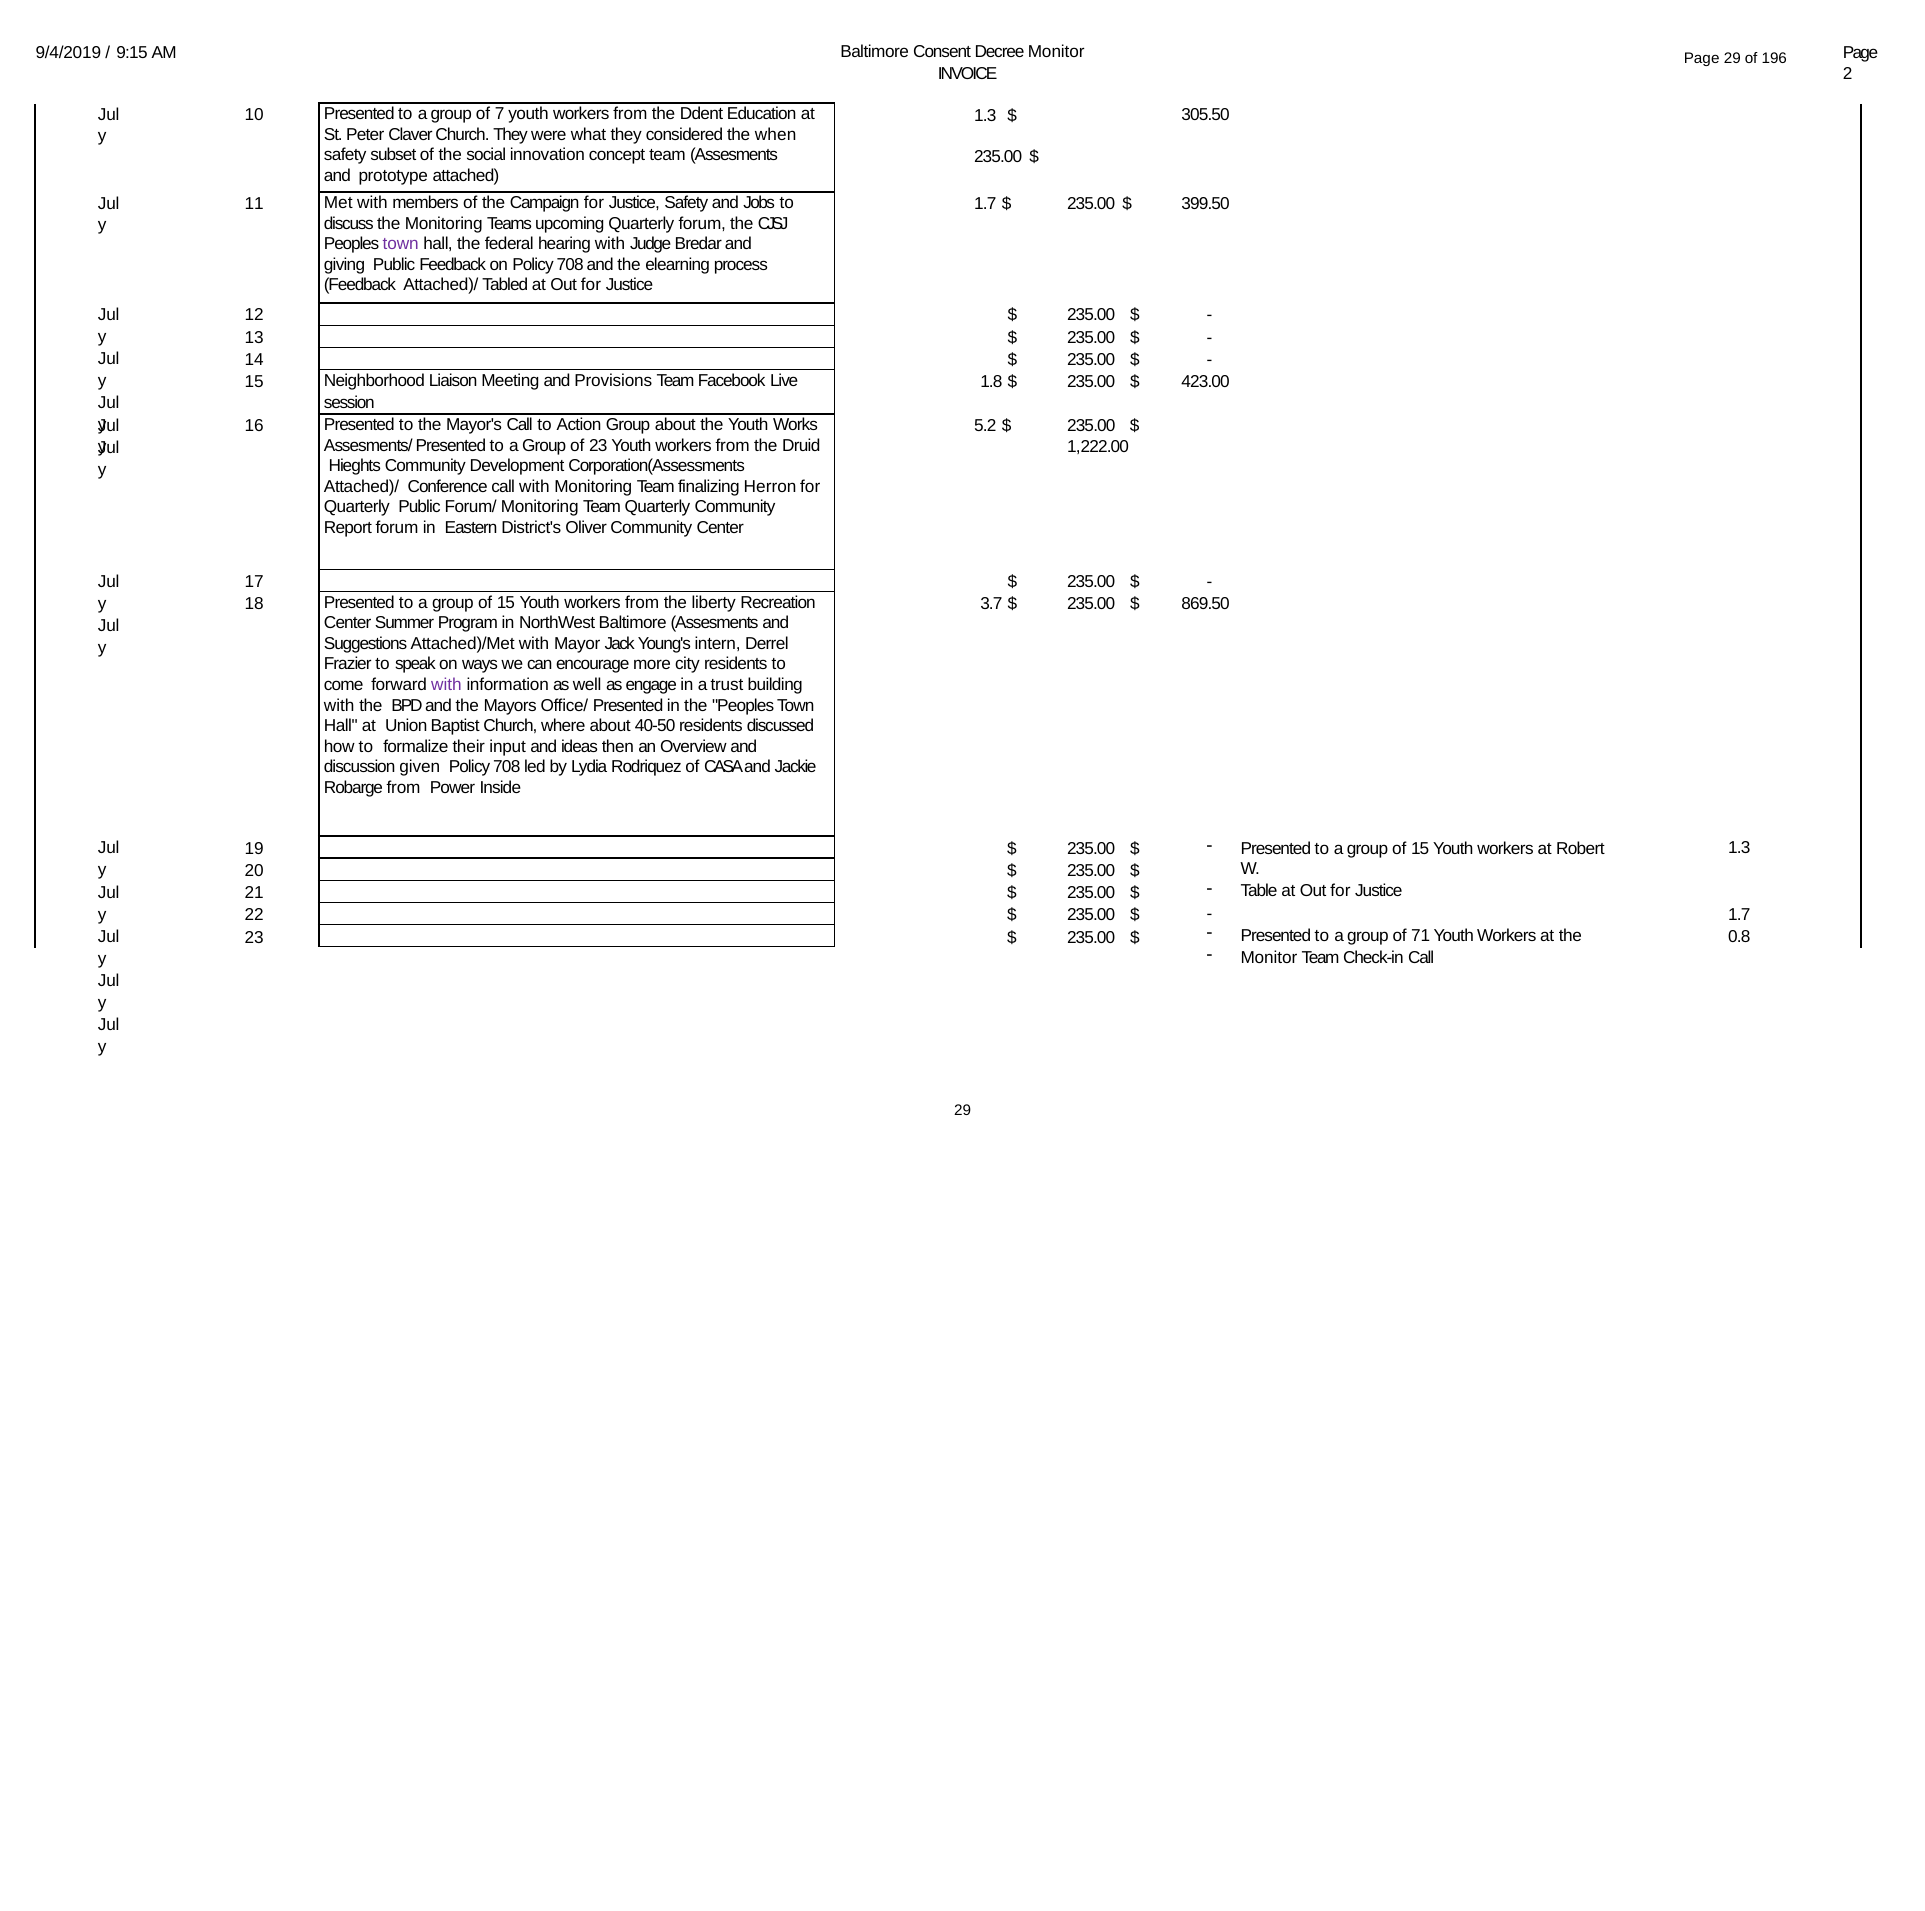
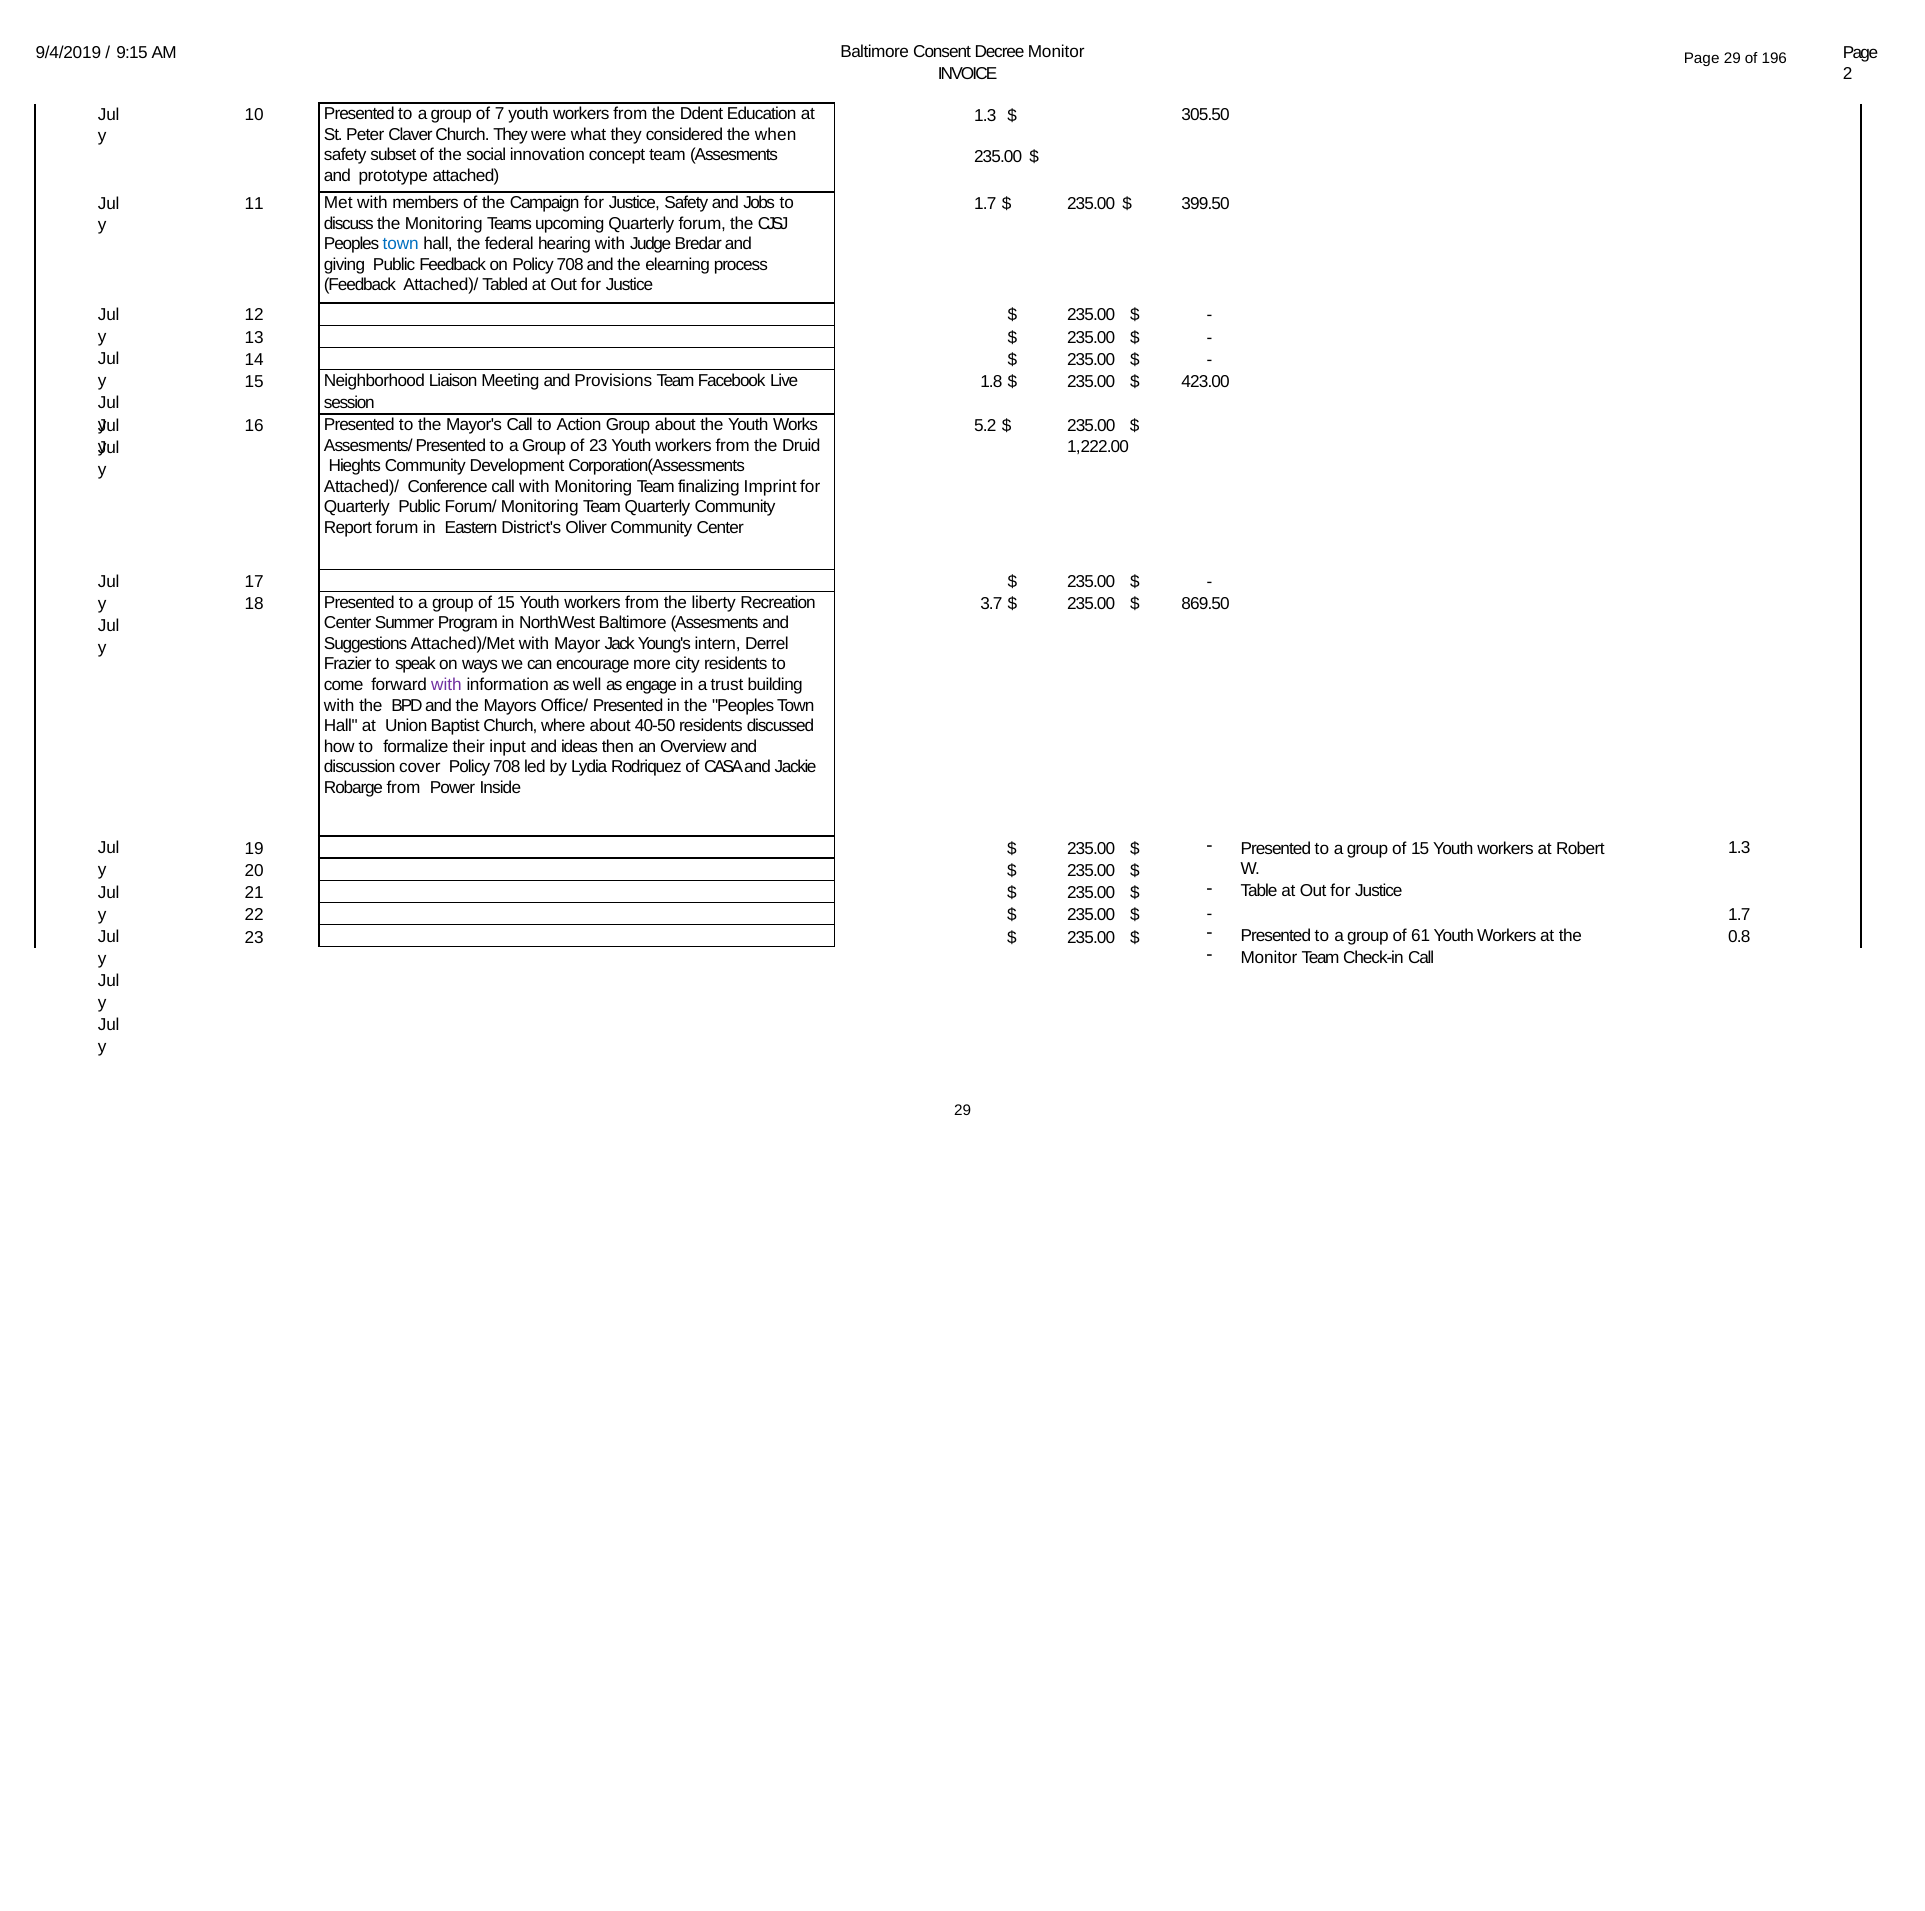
town colour: purple -> blue (401, 244)
Herron: Herron -> Imprint (770, 487)
given: given -> cover (420, 767)
71: 71 -> 61 (1421, 936)
